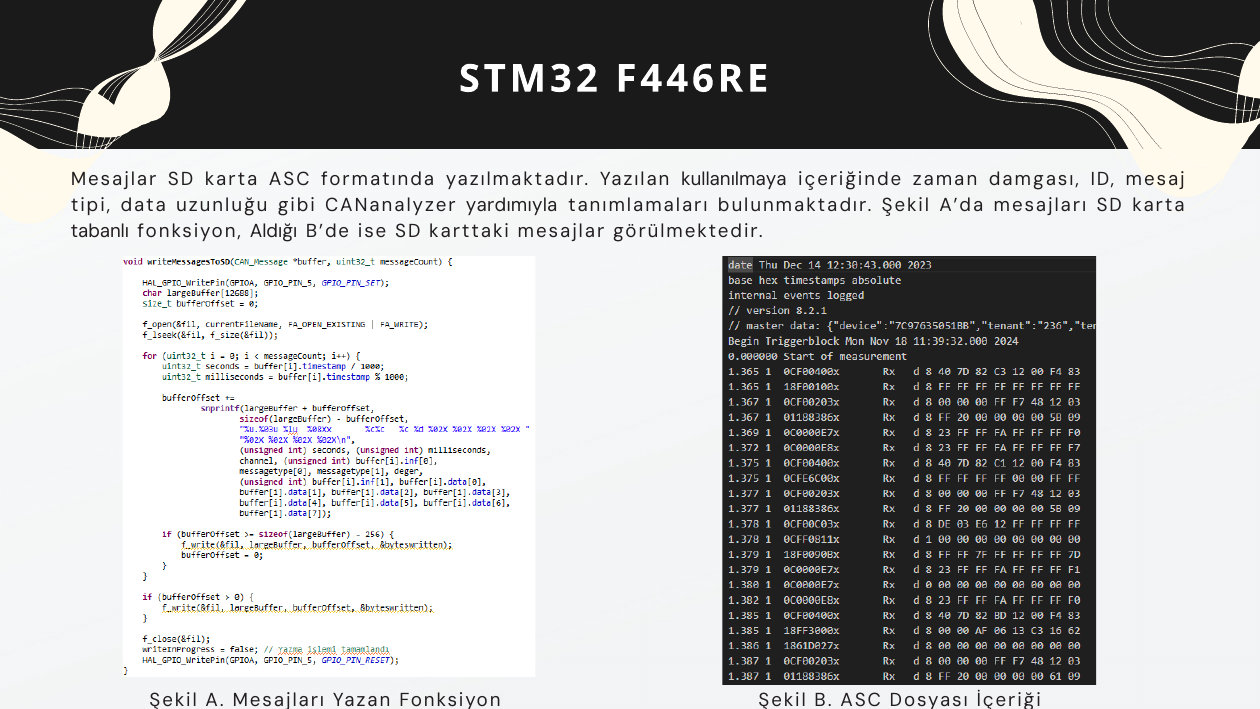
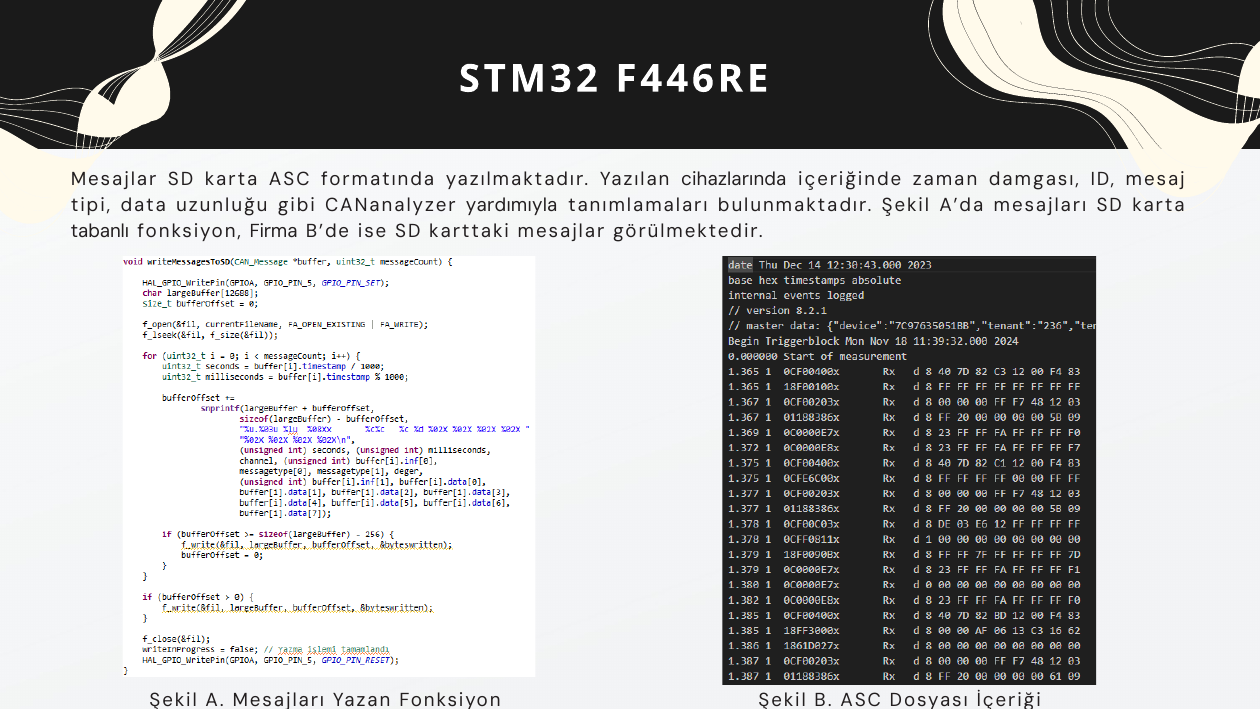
kullanılmaya: kullanılmaya -> cihazlarında (734, 179)
Aldığı: Aldığı -> Firma (274, 231)
